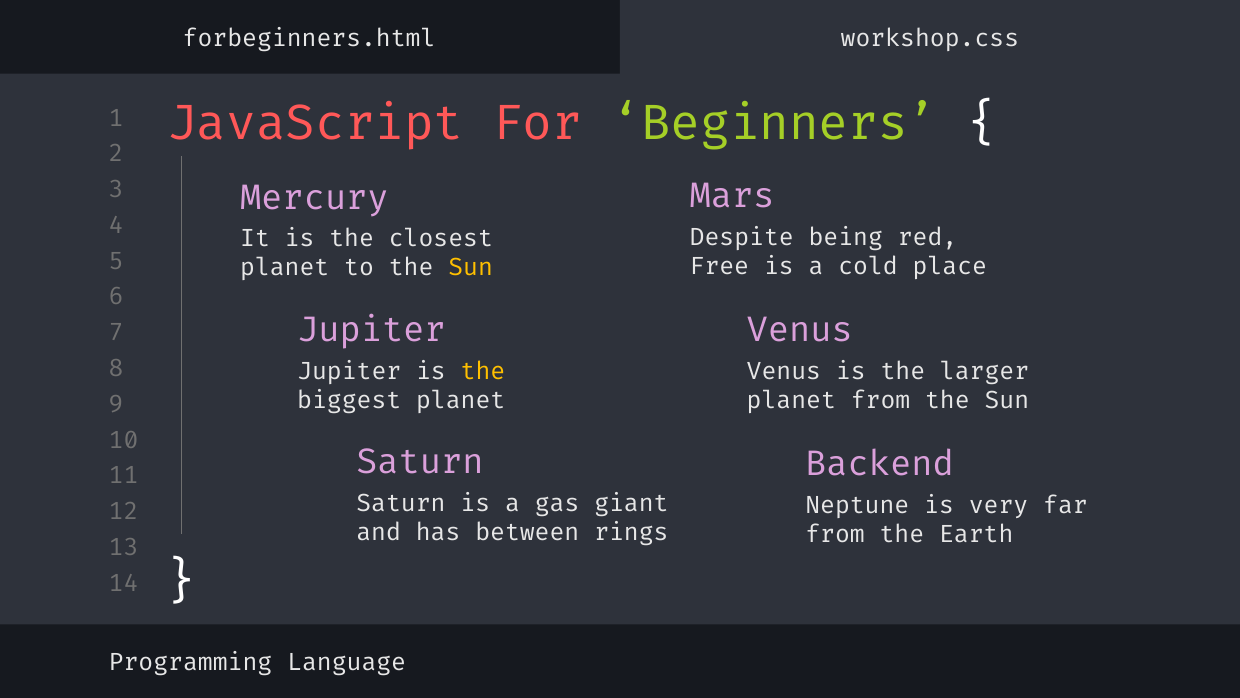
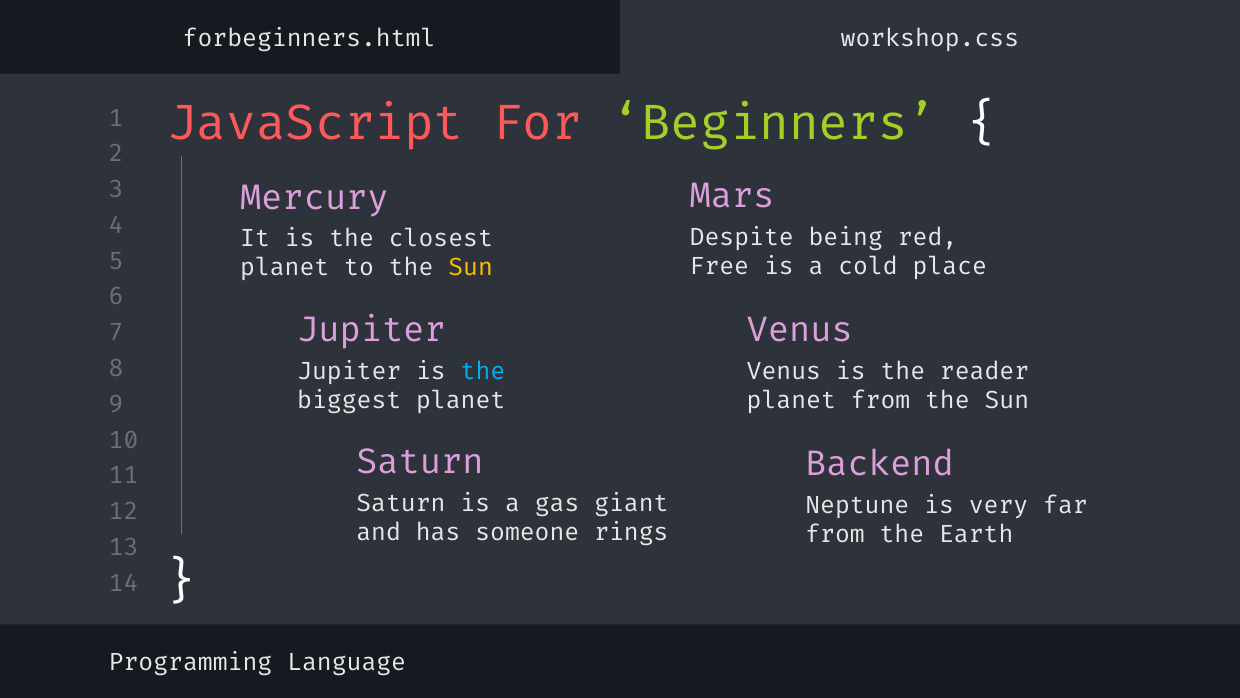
the colour: yellow -> light blue (483, 371)
larger: larger -> reader (985, 371)
between: between -> someone (527, 532)
